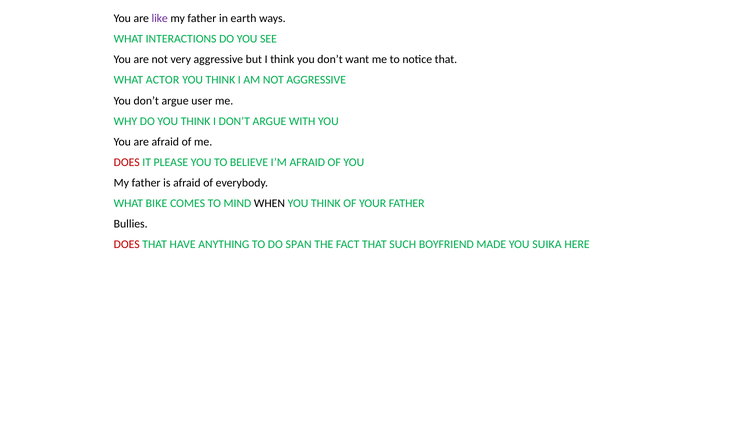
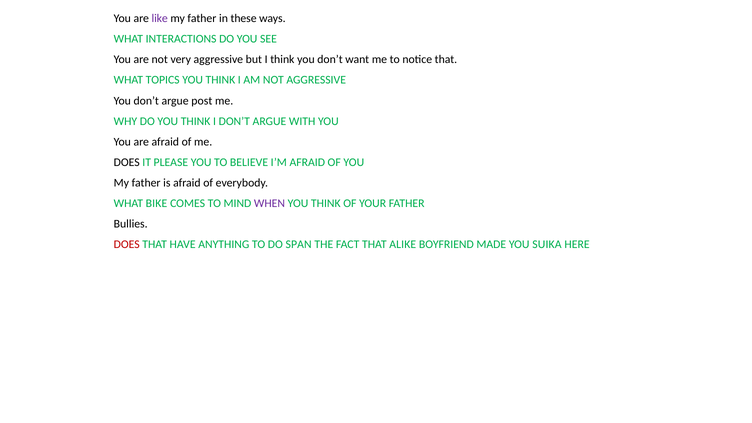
earth: earth -> these (244, 18)
ACTOR: ACTOR -> TOPICS (163, 80)
user: user -> post (202, 101)
DOES colour: red -> black (127, 162)
WHEN colour: black -> purple (270, 203)
SUCH: SUCH -> ALIKE (403, 244)
